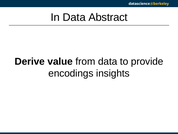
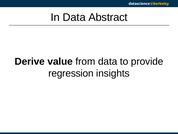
encodings: encodings -> regression (71, 73)
